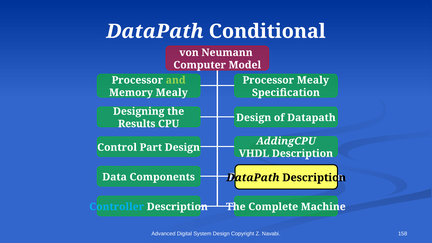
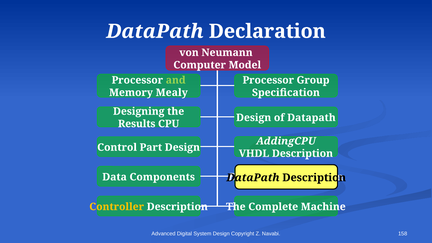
Conditional: Conditional -> Declaration (267, 31)
Processor Mealy: Mealy -> Group (313, 80)
Controller colour: light blue -> yellow (117, 207)
